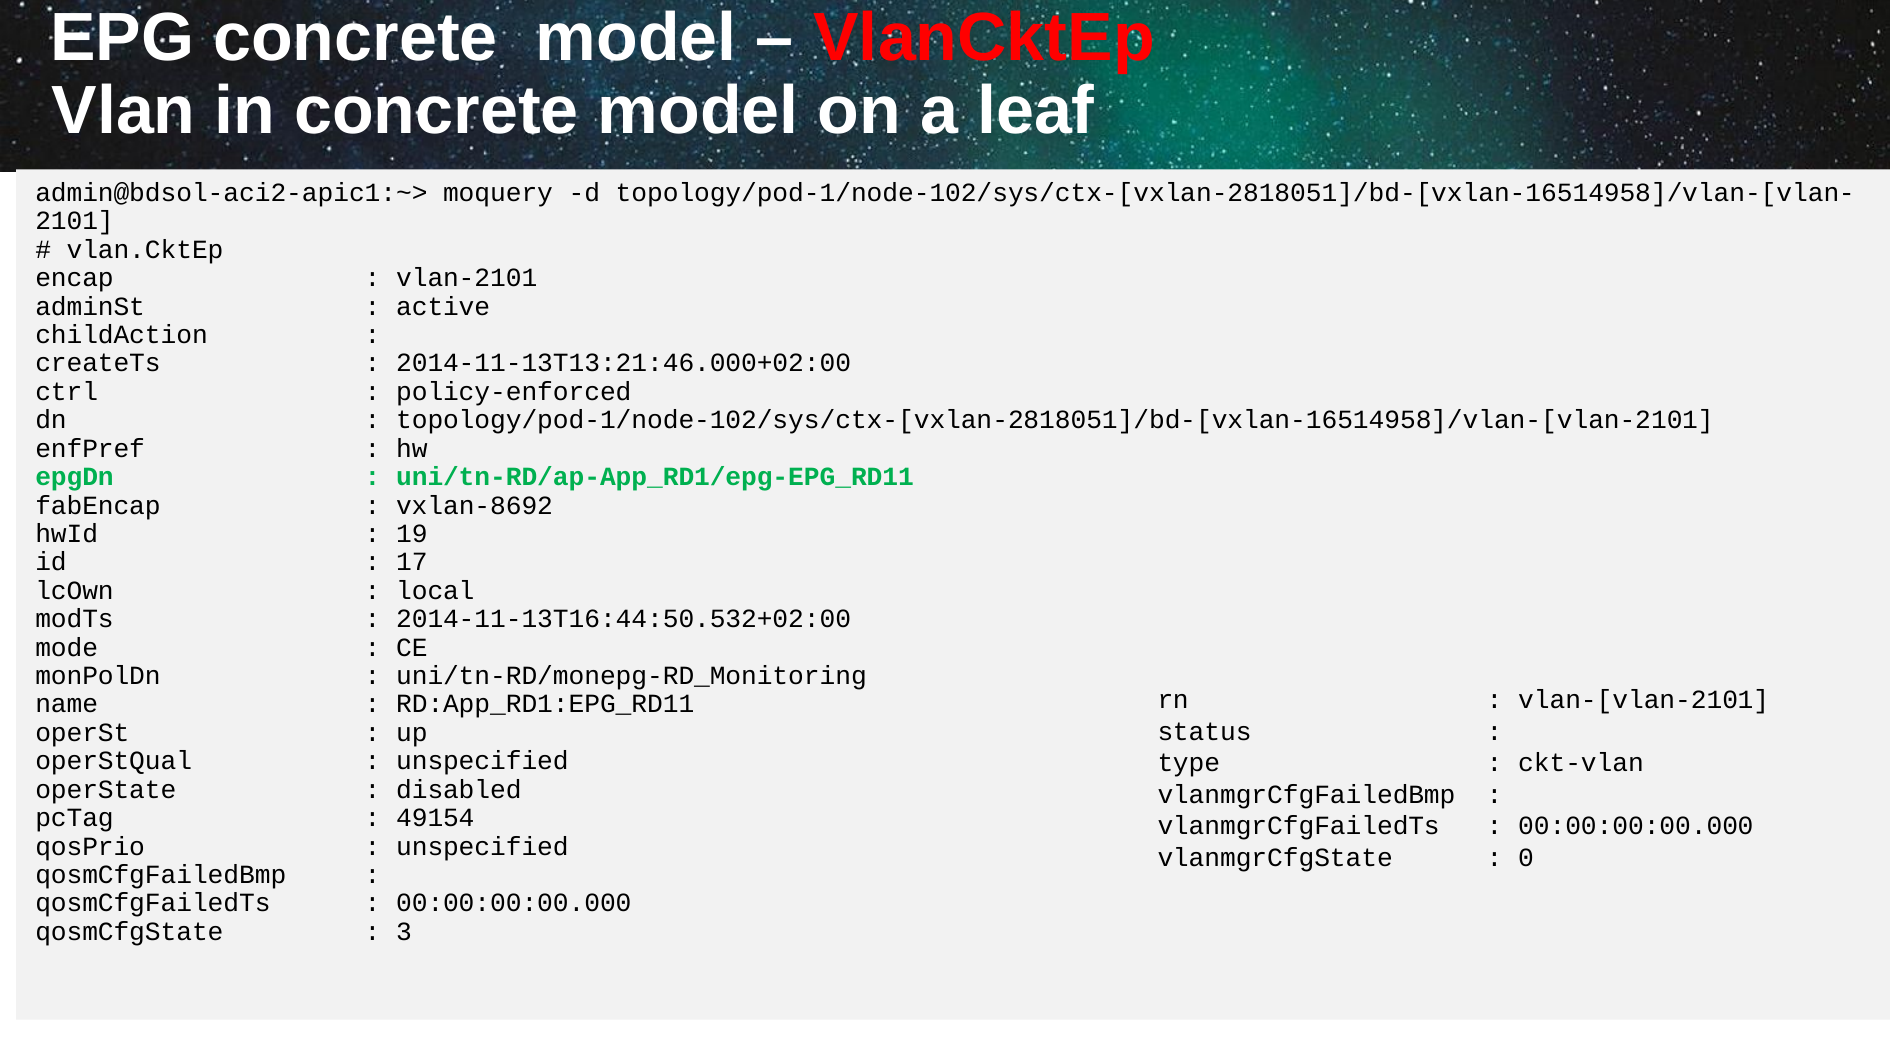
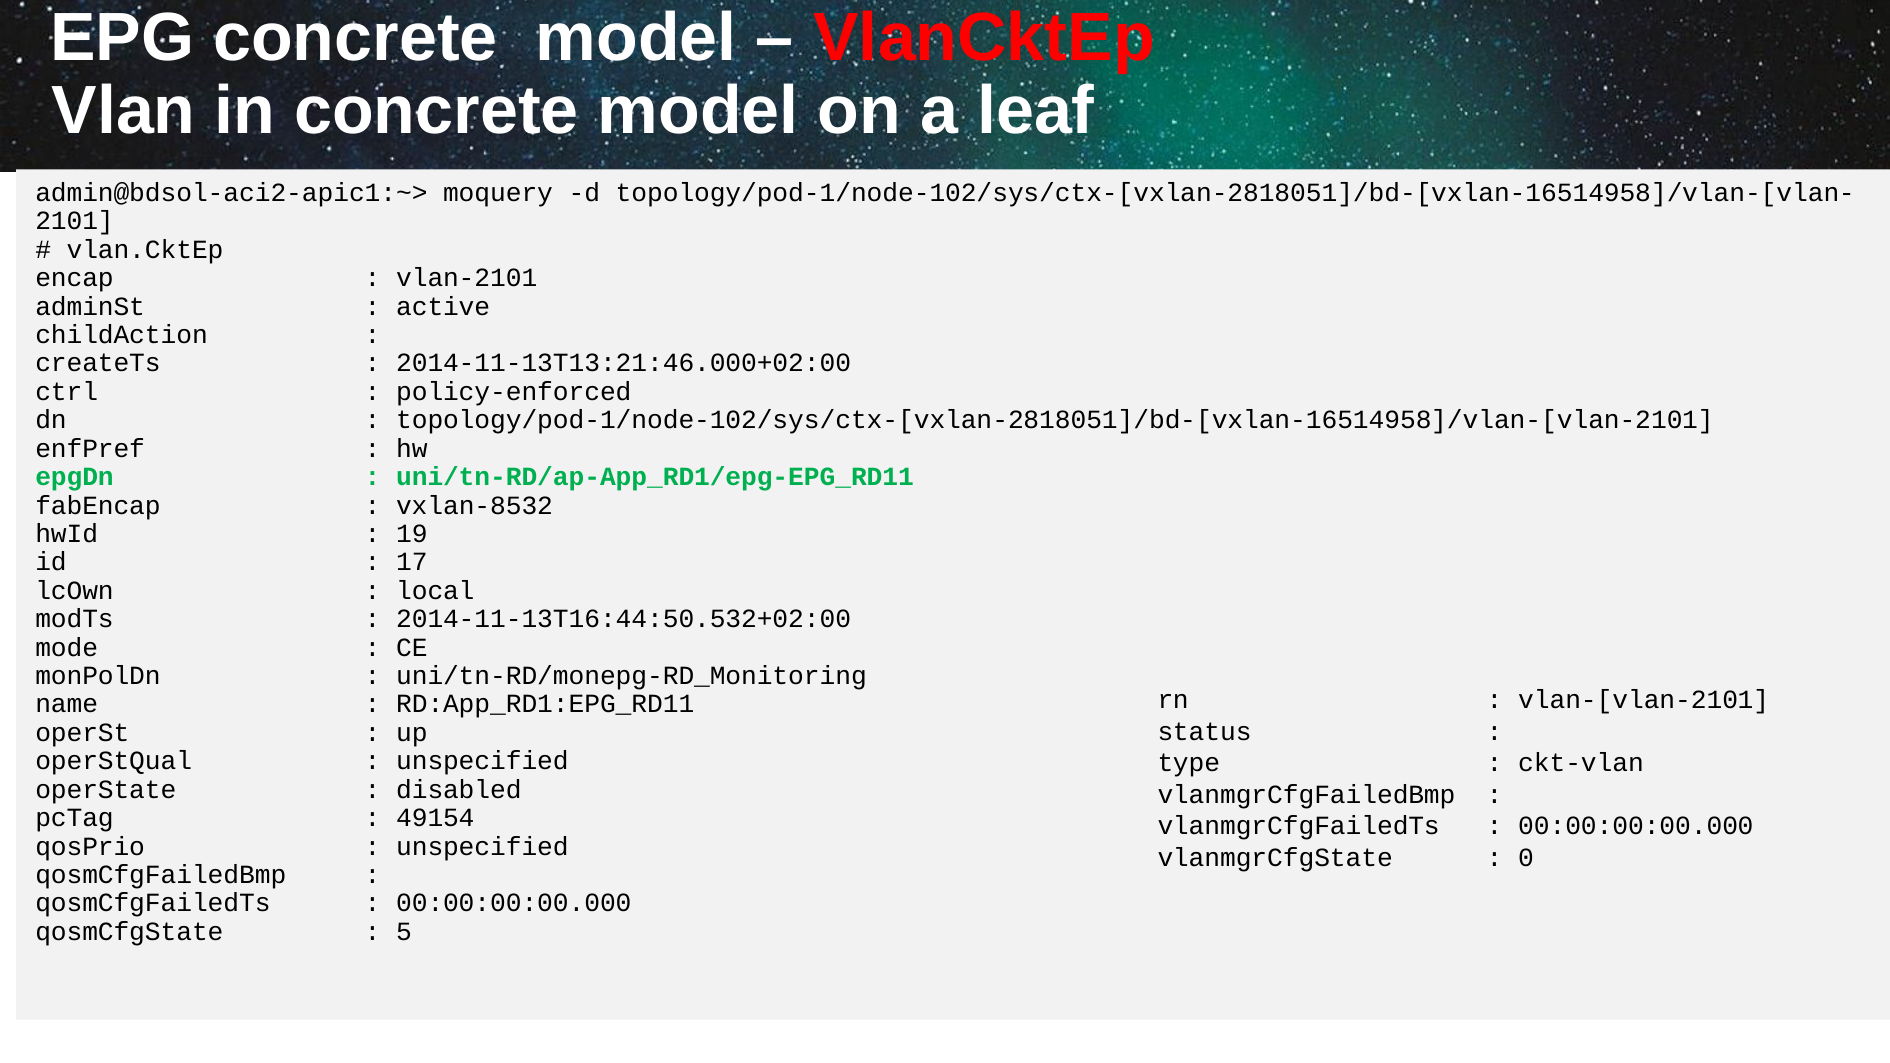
vxlan-8692: vxlan-8692 -> vxlan-8532 (474, 505)
3: 3 -> 5 (404, 932)
